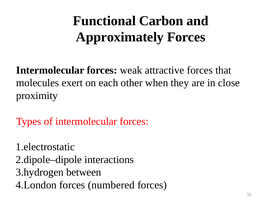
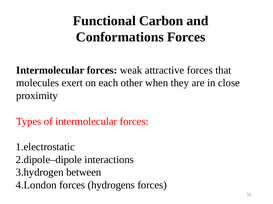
Approximately: Approximately -> Conformations (120, 37)
numbered: numbered -> hydrogens (111, 186)
